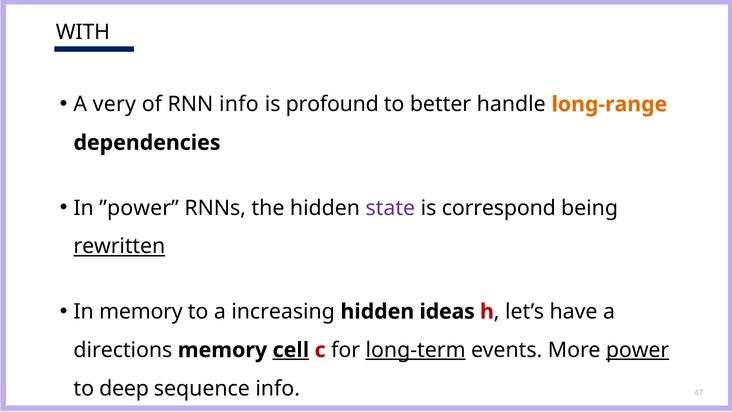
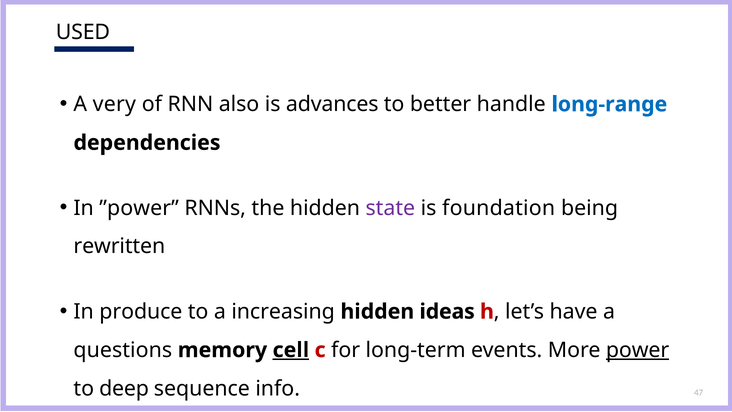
WITH: WITH -> USED (83, 32)
RNN info: info -> also (239, 104)
profound: profound -> advances (332, 104)
long-range colour: orange -> blue (609, 104)
correspond: correspond -> foundation (499, 208)
rewritten underline: present -> none (119, 246)
In memory: memory -> produce (141, 311)
directions: directions -> questions (123, 350)
long-term underline: present -> none (416, 350)
